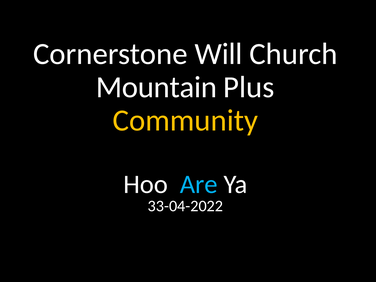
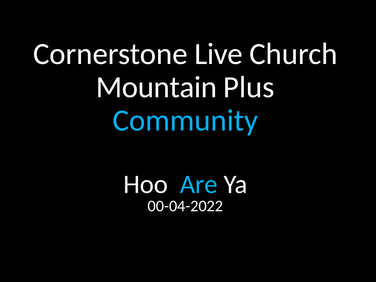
Will: Will -> Live (219, 54)
Community colour: yellow -> light blue (185, 120)
33-04-2022: 33-04-2022 -> 00-04-2022 (185, 206)
